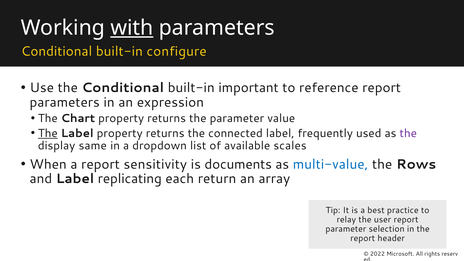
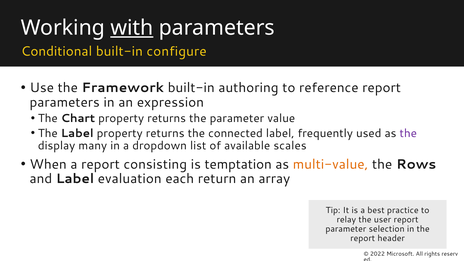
the Conditional: Conditional -> Framework (123, 88)
important: important -> authoring (248, 88)
The underline: present -> none (48, 133)
same: same -> many (93, 146)
sensitivity: sensitivity -> consisting (155, 164)
documents: documents -> temptation (238, 164)
multi-value colour: blue -> orange (331, 164)
replicating: replicating -> evaluation (130, 179)
